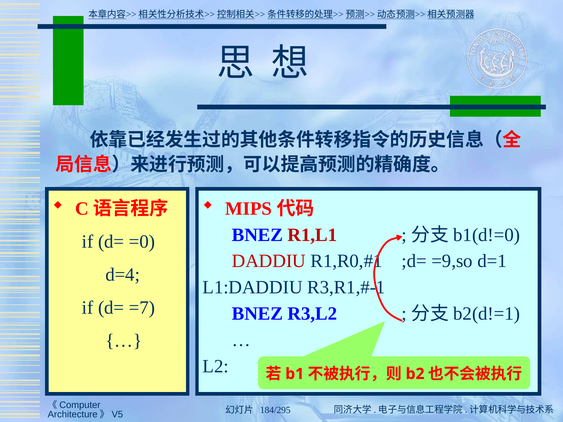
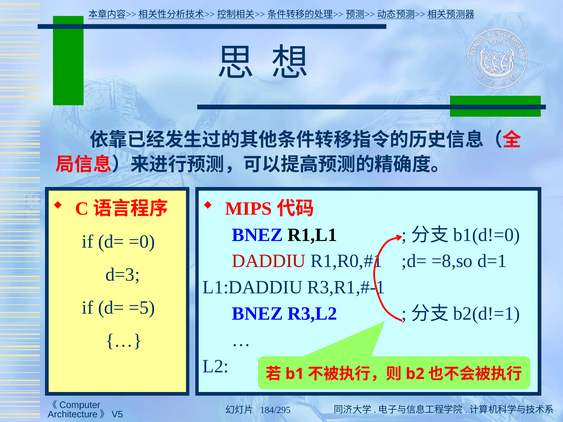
R1,L1 colour: red -> black (312, 235)
=9,so: =9,so -> =8,so (452, 261)
d=4: d=4 -> d=3 (123, 275)
=7: =7 -> =5 (142, 308)
